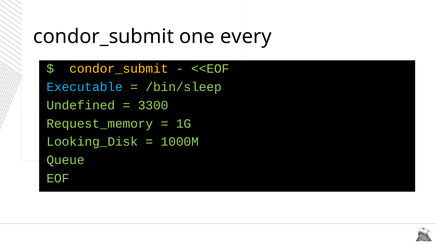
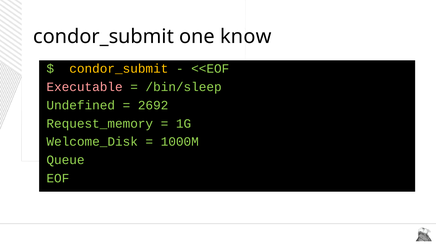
every: every -> know (246, 37)
Executable colour: light blue -> pink (85, 87)
3300: 3300 -> 2692 (153, 105)
Looking_Disk: Looking_Disk -> Welcome_Disk (92, 142)
